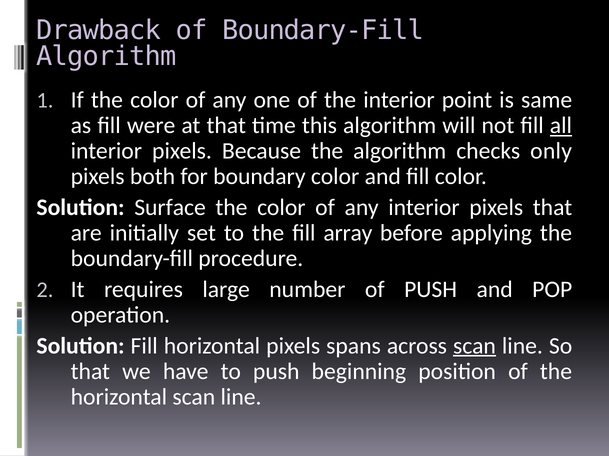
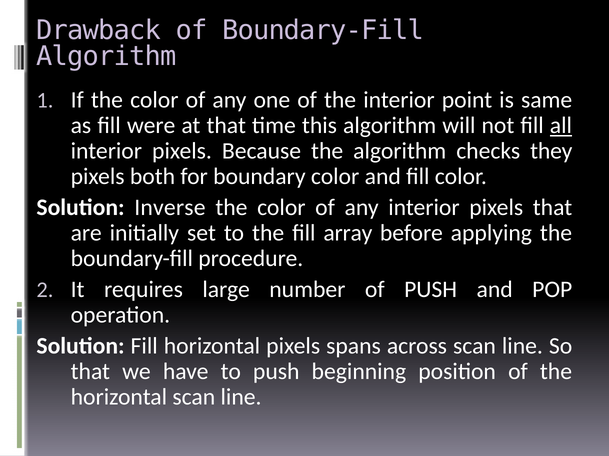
only: only -> they (551, 151)
Surface: Surface -> Inverse (170, 208)
scan underline: present -> none (474, 346)
